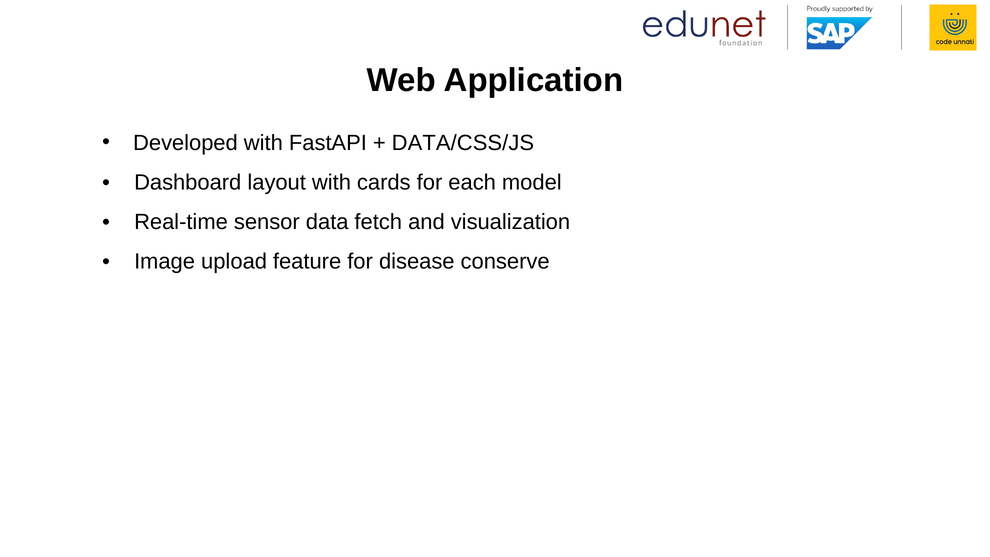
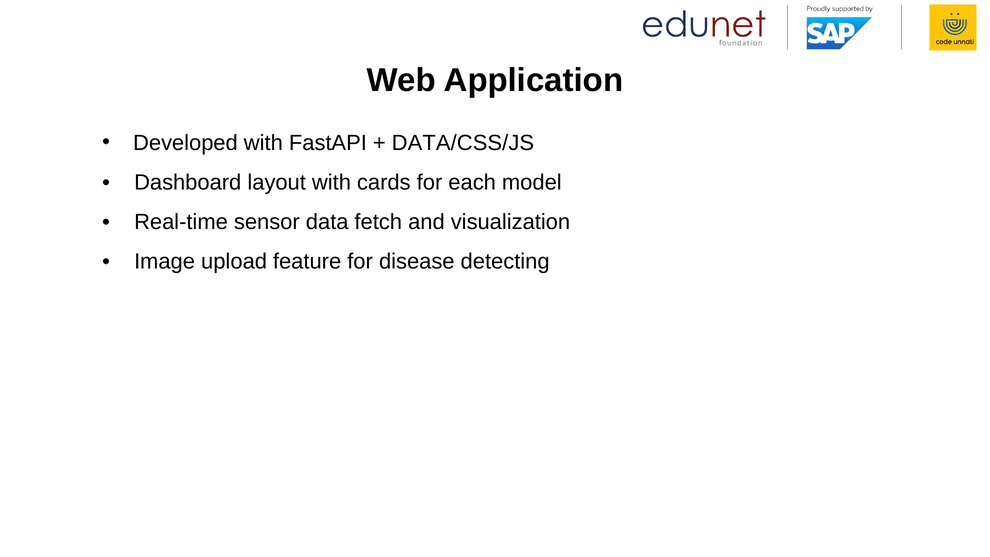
conserve: conserve -> detecting (505, 262)
